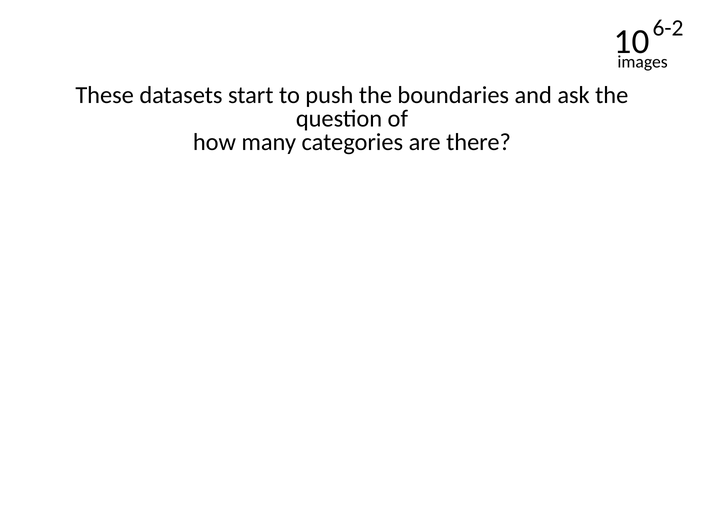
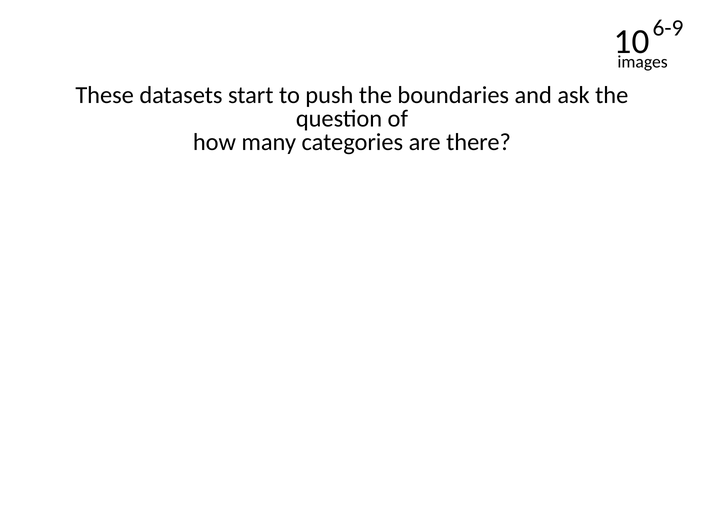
6-2: 6-2 -> 6-9 (668, 28)
